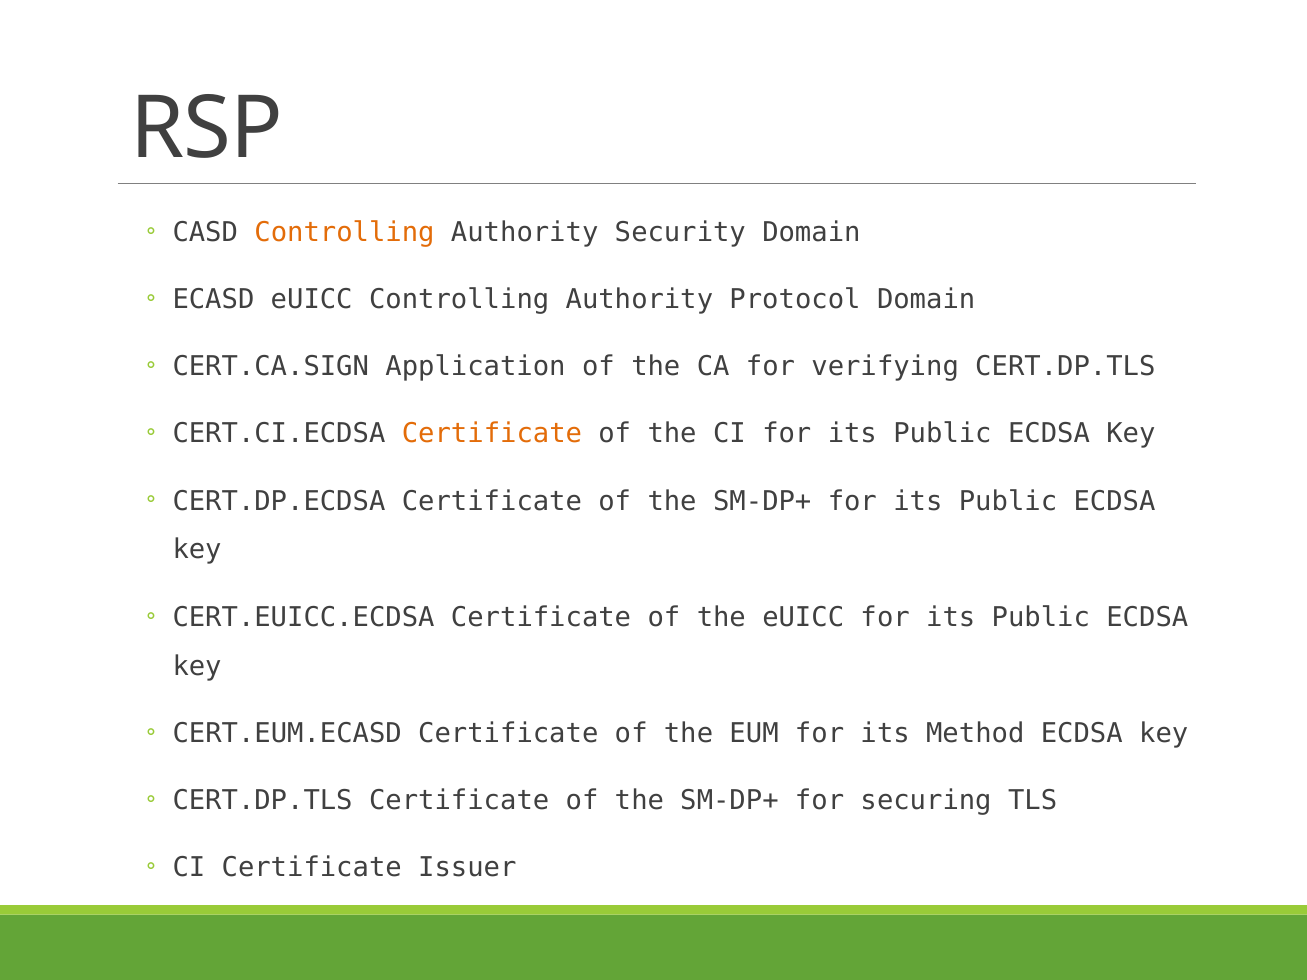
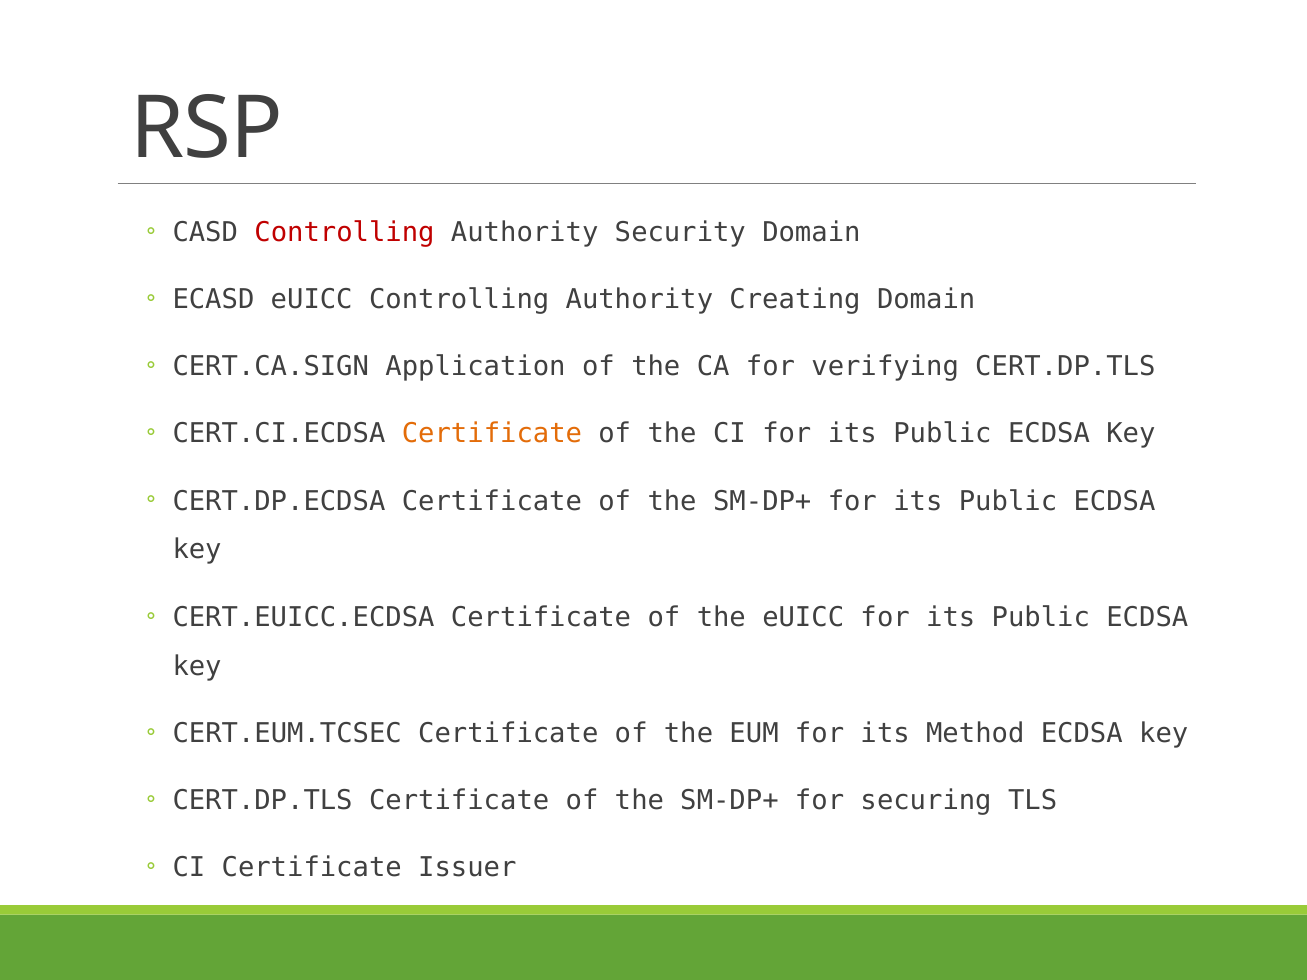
Controlling colour: orange -> red (344, 233)
Protocol: Protocol -> Creating (795, 300)
CERT.EUM.ECASD: CERT.EUM.ECASD -> CERT.EUM.TCSEC (287, 733)
